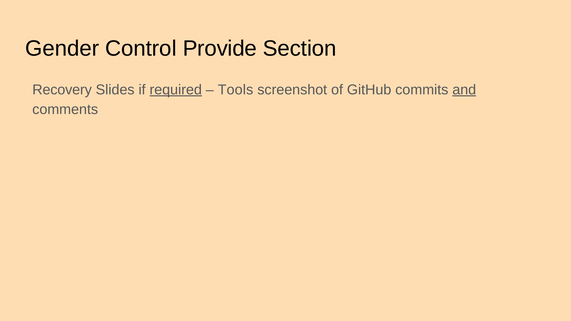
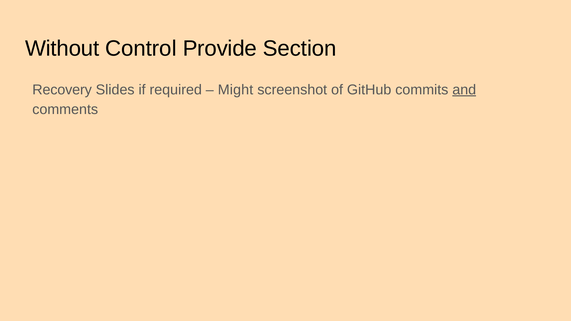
Gender: Gender -> Without (62, 48)
required underline: present -> none (176, 90)
Tools: Tools -> Might (236, 90)
